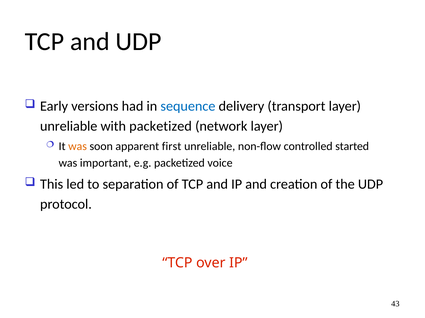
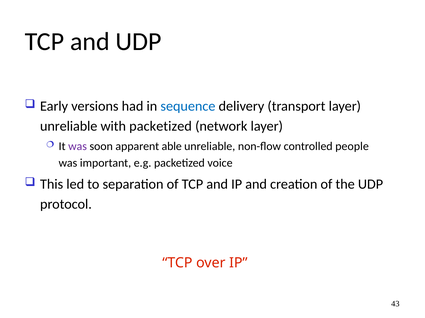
was colour: orange -> purple (78, 147)
first: first -> able (172, 147)
started: started -> people (352, 147)
